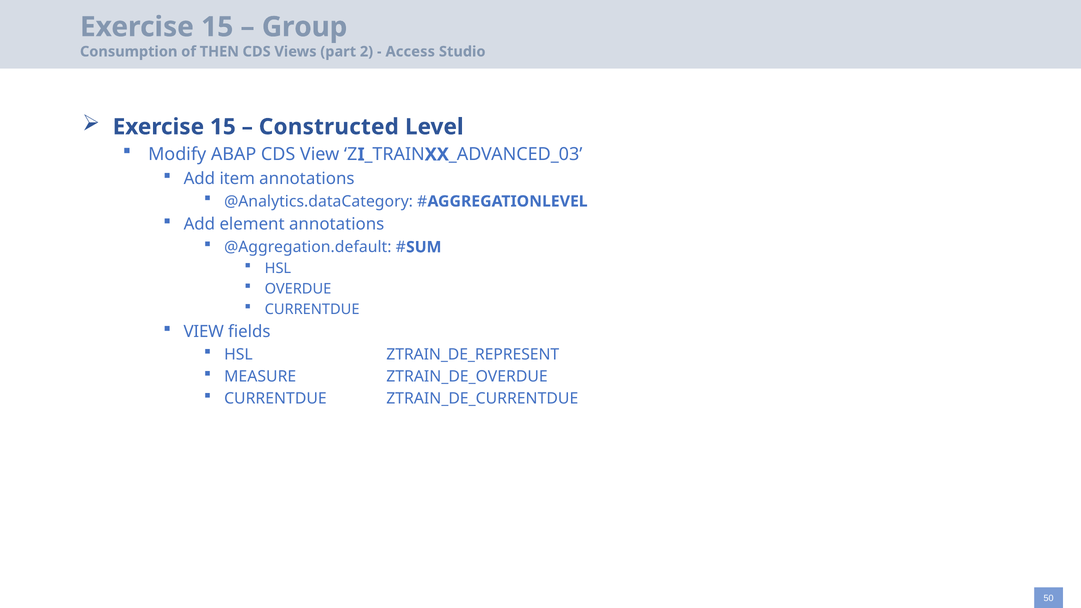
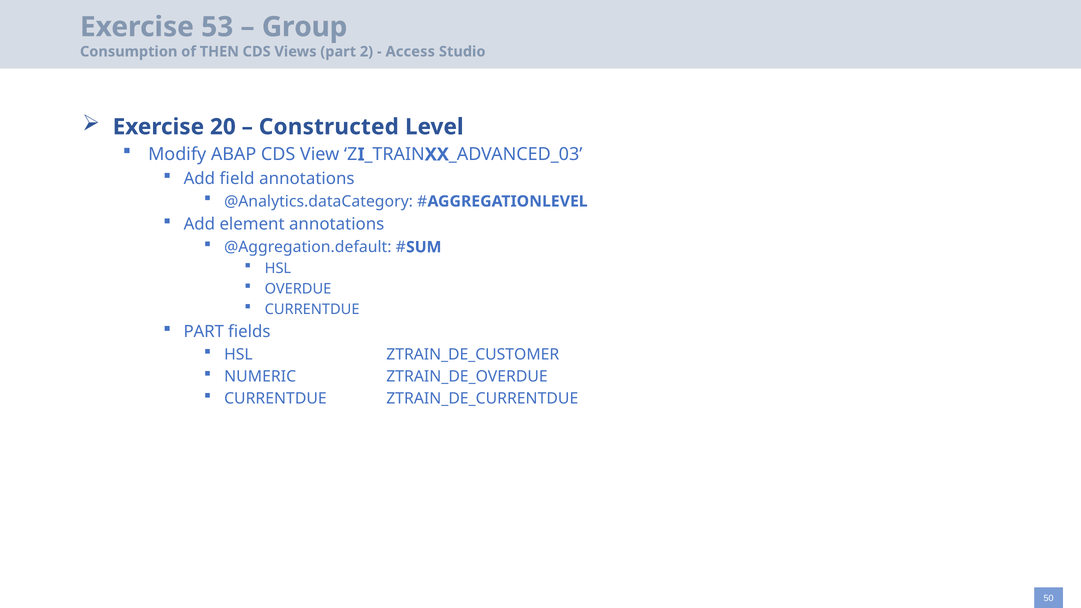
15: 15 -> 53 (217, 27)
15: 15 -> 20 (223, 127)
item: item -> field (237, 179)
VIEW: VIEW -> PART (204, 332)
ZTRAIN_DE_REPRESENT: ZTRAIN_DE_REPRESENT -> ZTRAIN_DE_CUSTOMER (473, 354)
MEASURE: MEASURE -> NUMERIC (260, 377)
